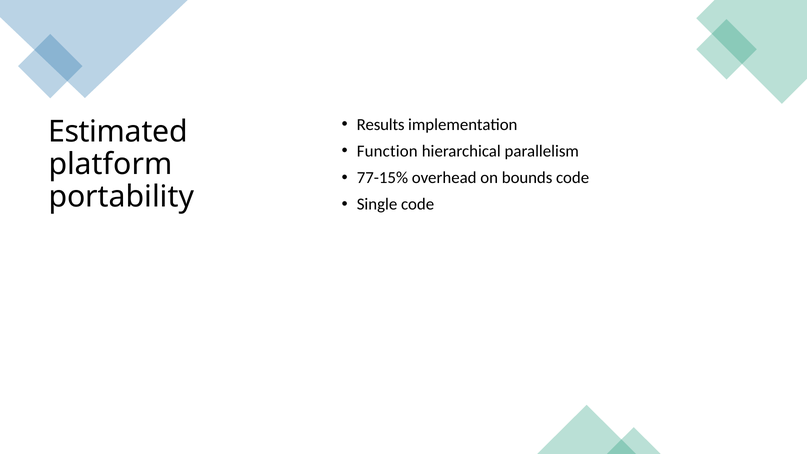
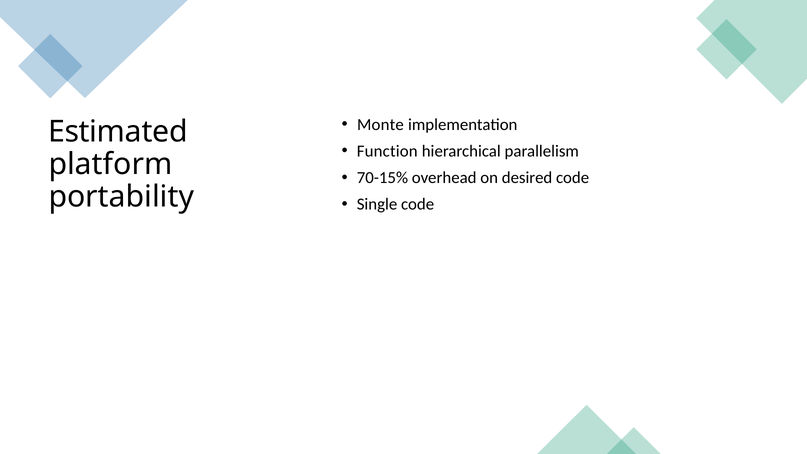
Results: Results -> Monte (380, 124)
77-15%: 77-15% -> 70-15% (382, 178)
bounds: bounds -> desired (527, 178)
